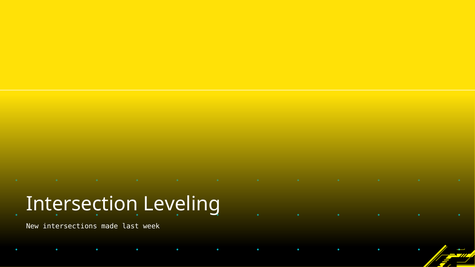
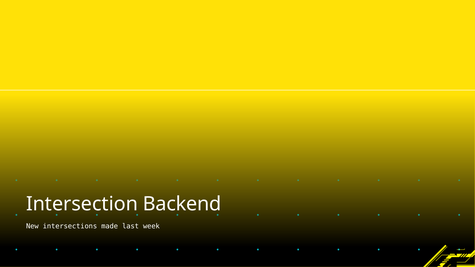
Leveling: Leveling -> Backend (182, 204)
